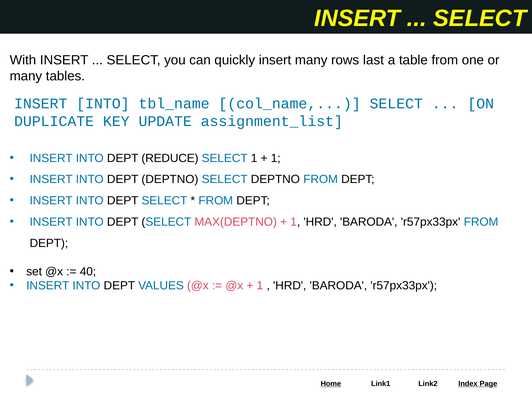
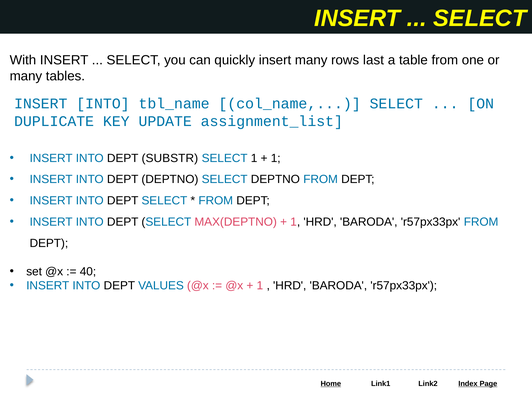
REDUCE: REDUCE -> SUBSTR (170, 158)
